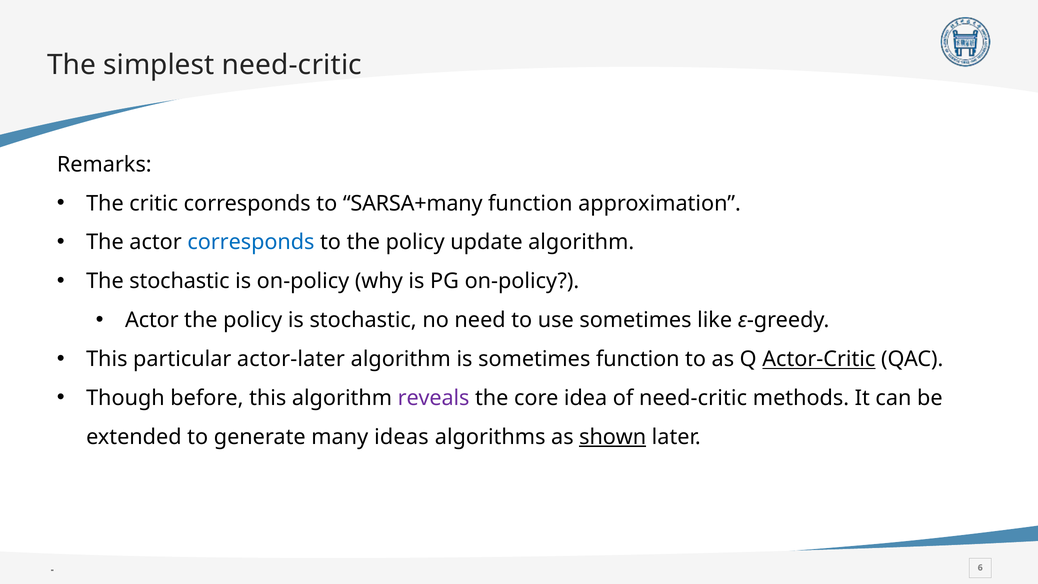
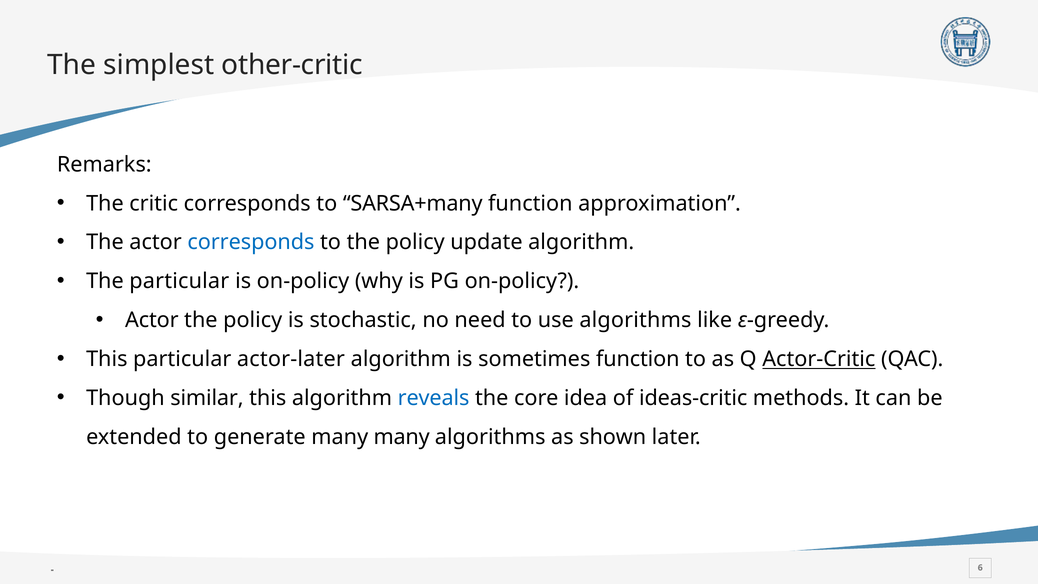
simplest need-critic: need-critic -> other-critic (292, 65)
The stochastic: stochastic -> particular (179, 281)
use sometimes: sometimes -> algorithms (635, 320)
before: before -> similar (207, 398)
reveals colour: purple -> blue (434, 398)
of need-critic: need-critic -> ideas-critic (693, 398)
many ideas: ideas -> many (402, 437)
shown underline: present -> none (613, 437)
